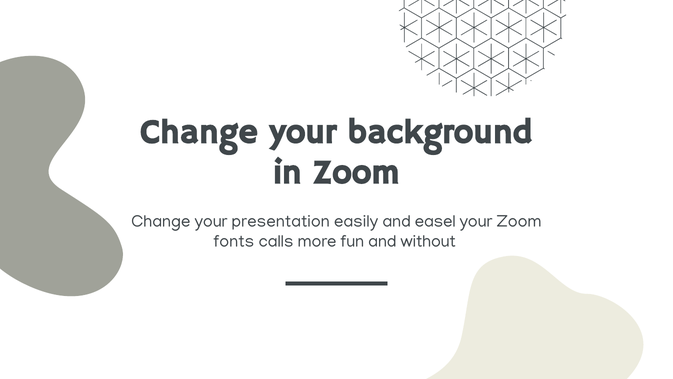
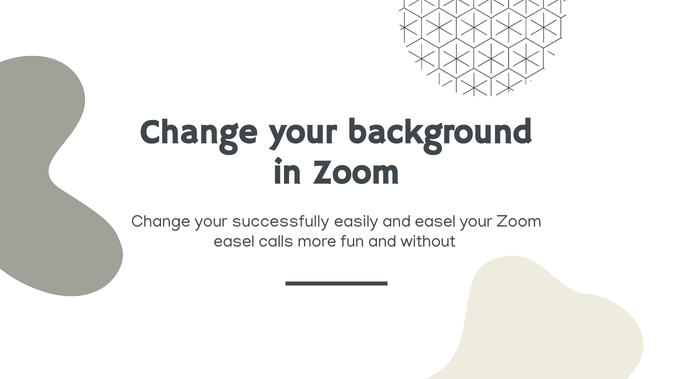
presentation: presentation -> successfully (281, 221)
fonts: fonts -> easel (234, 241)
